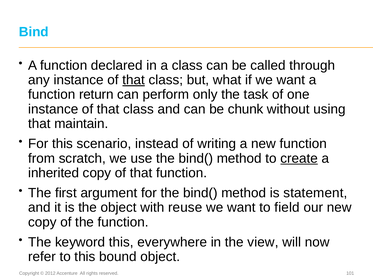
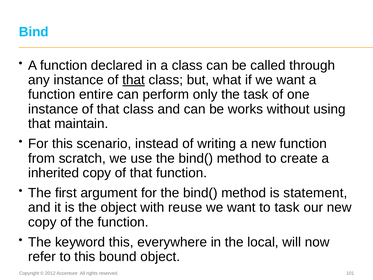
return: return -> entire (96, 94)
chunk: chunk -> works (246, 109)
create underline: present -> none (299, 158)
to field: field -> task (287, 207)
view: view -> local (263, 242)
